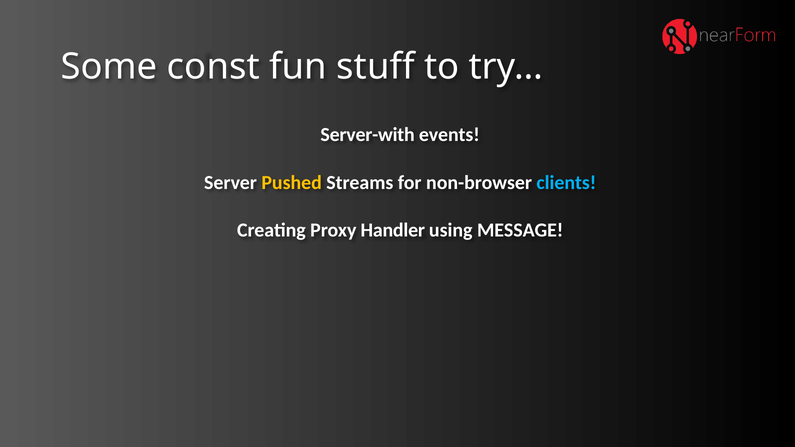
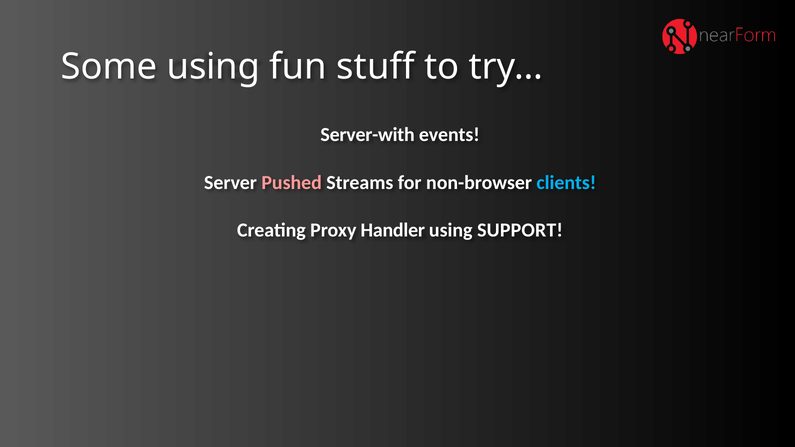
Some const: const -> using (213, 67)
Pushed colour: yellow -> pink (292, 183)
MESSAGE: MESSAGE -> SUPPORT (520, 230)
